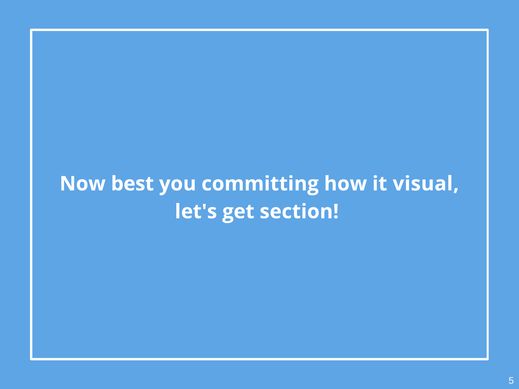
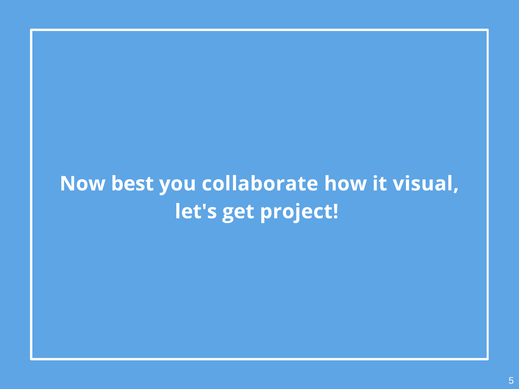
committing: committing -> collaborate (260, 184)
section: section -> project (299, 212)
